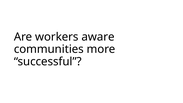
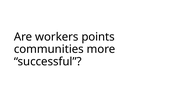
aware: aware -> points (98, 37)
